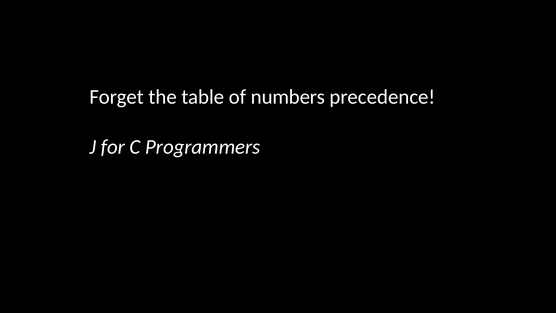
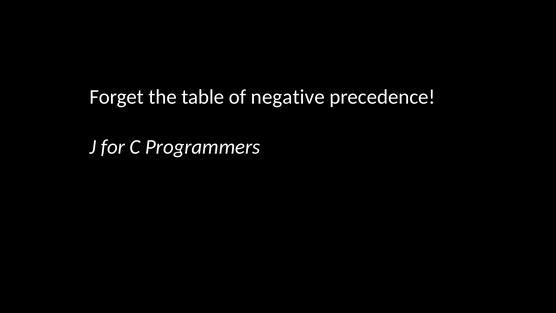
numbers: numbers -> negative (288, 97)
